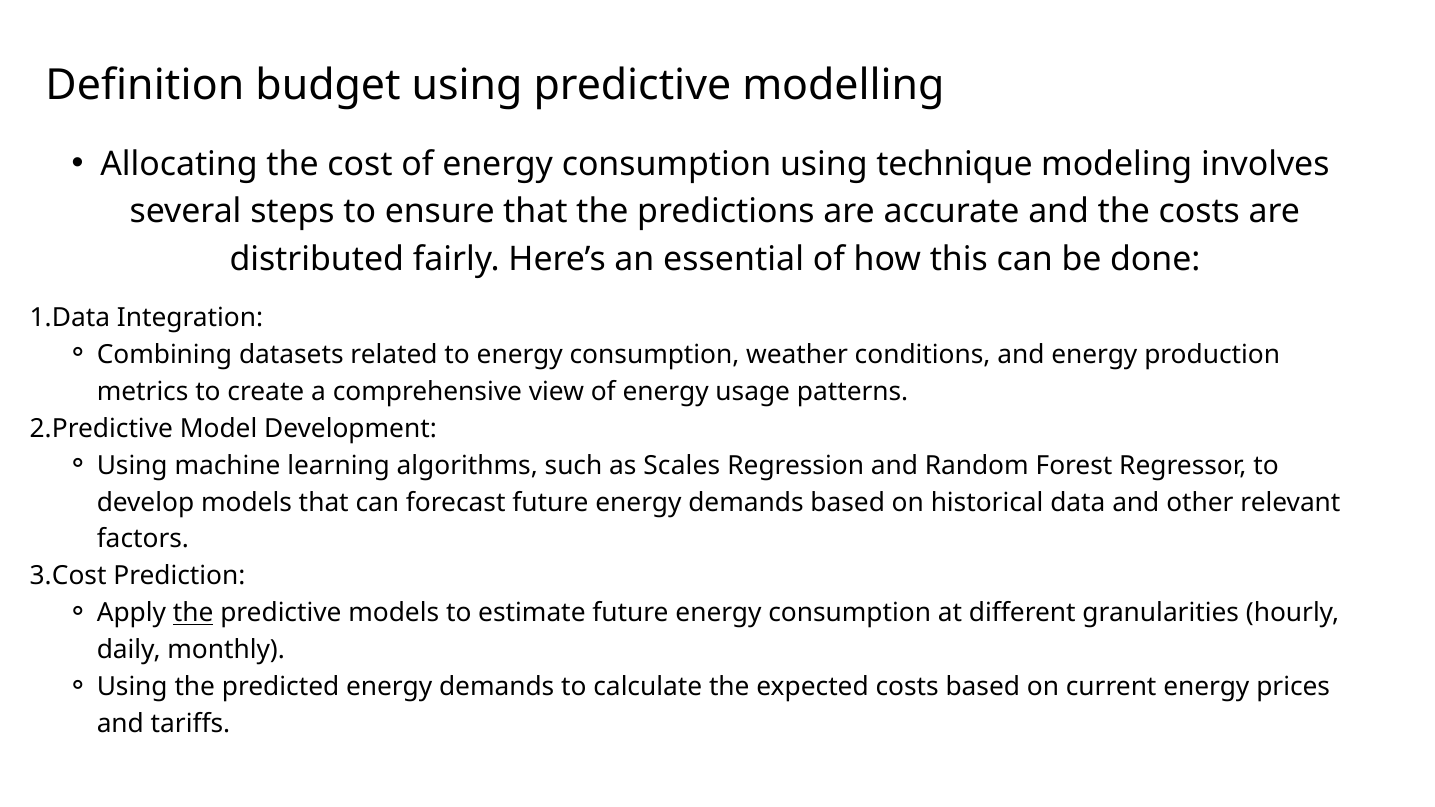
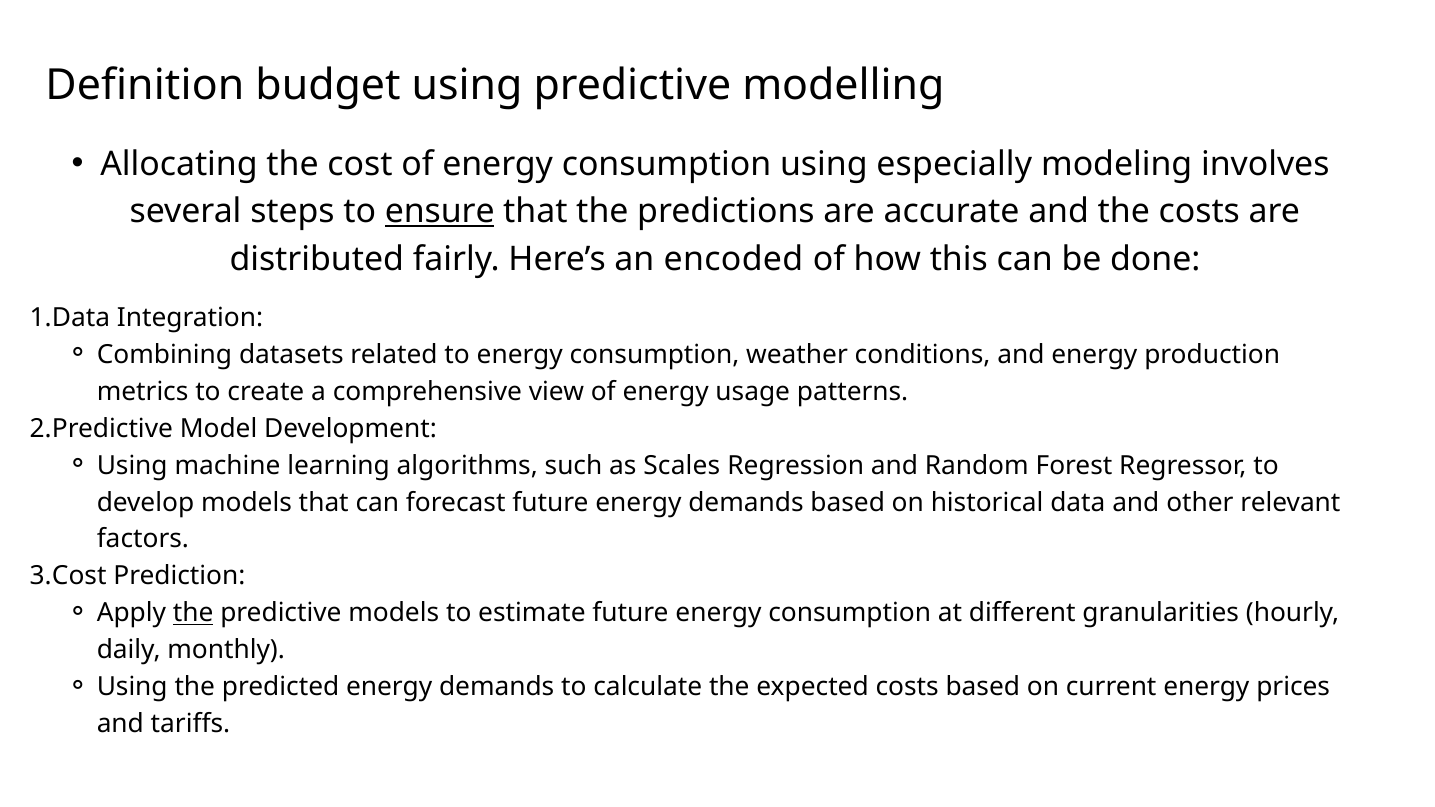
technique: technique -> especially (954, 164)
ensure underline: none -> present (440, 212)
essential: essential -> encoded (733, 259)
